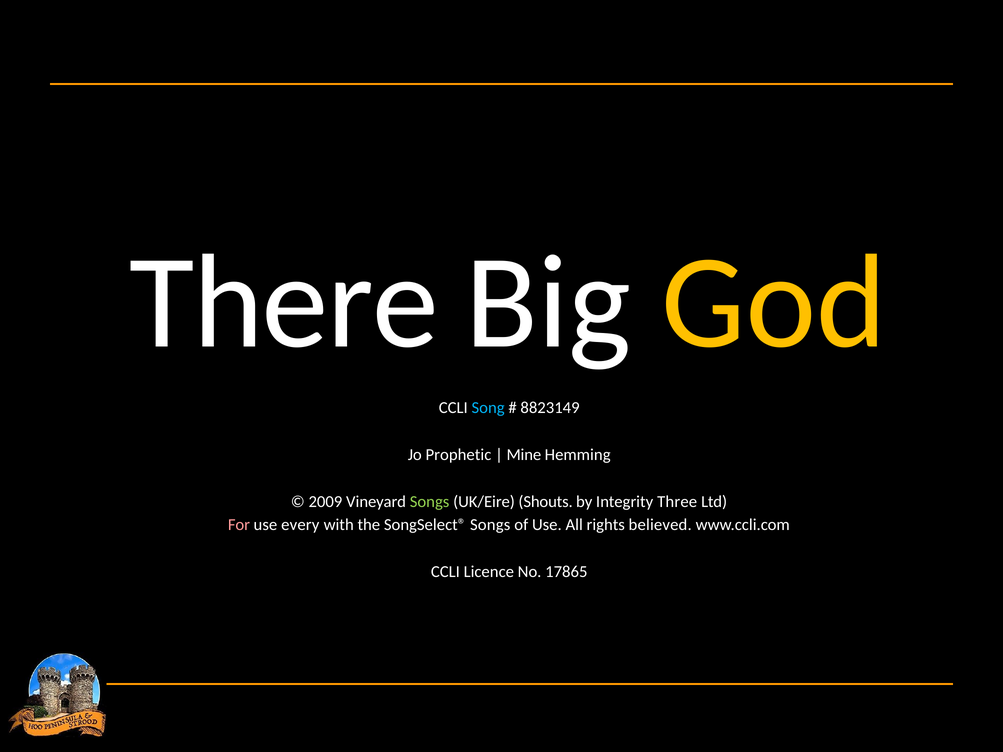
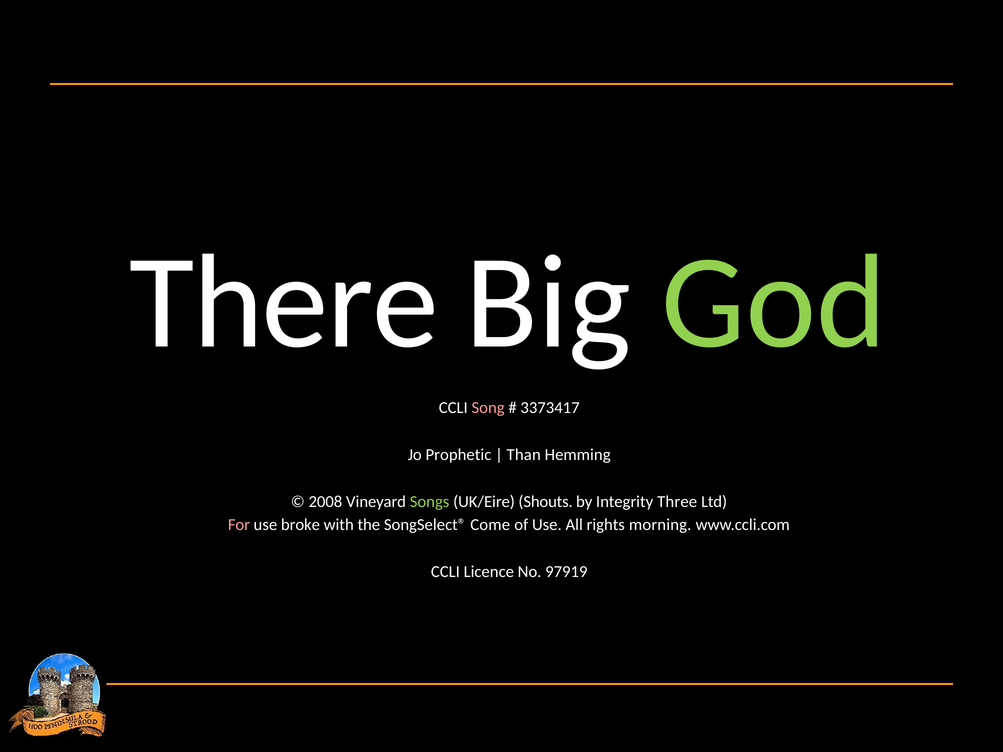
God colour: yellow -> light green (774, 303)
Song colour: light blue -> pink (488, 408)
8823149: 8823149 -> 3373417 (550, 408)
Mine: Mine -> Than (524, 455)
2009: 2009 -> 2008 (325, 502)
every: every -> broke (300, 525)
SongSelect® Songs: Songs -> Come (490, 525)
believed: believed -> morning (660, 525)
17865: 17865 -> 97919 (566, 572)
